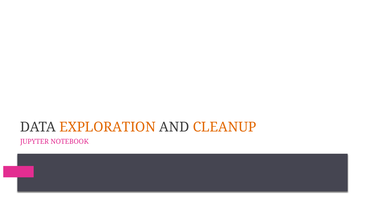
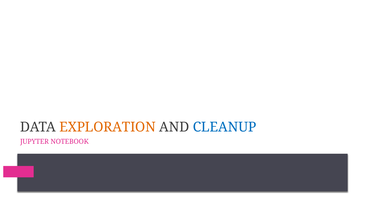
CLEANUP colour: orange -> blue (225, 127)
